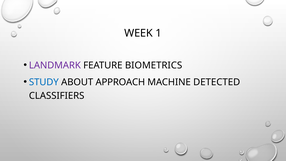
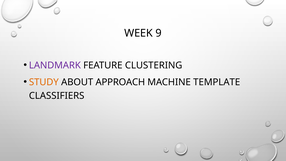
1: 1 -> 9 (159, 33)
BIOMETRICS: BIOMETRICS -> CLUSTERING (154, 65)
STUDY colour: blue -> orange (44, 82)
DETECTED: DETECTED -> TEMPLATE (217, 82)
